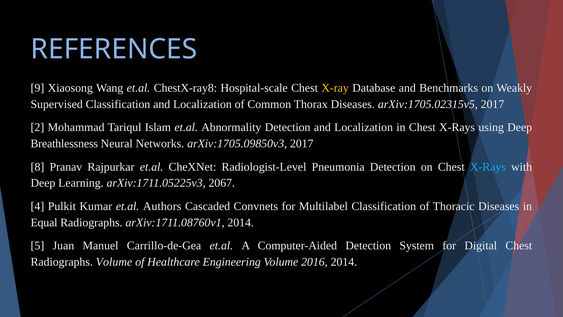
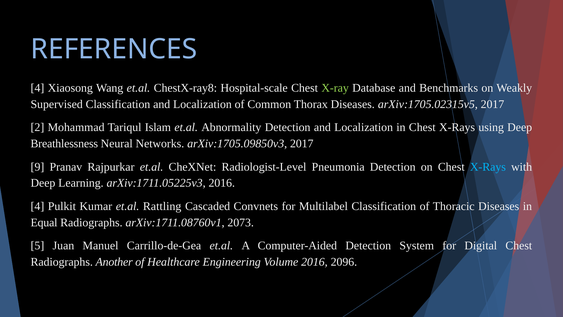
9: 9 -> 4 (37, 88)
X-ray colour: yellow -> light green (335, 88)
8: 8 -> 9 (37, 167)
arXiv:1711.05225v3 2067: 2067 -> 2016 (222, 183)
Authors: Authors -> Rattling (162, 206)
arXiv:1711.08760v1 2014: 2014 -> 2073 (241, 222)
Radiographs Volume: Volume -> Another (114, 262)
2016 2014: 2014 -> 2096 (344, 262)
